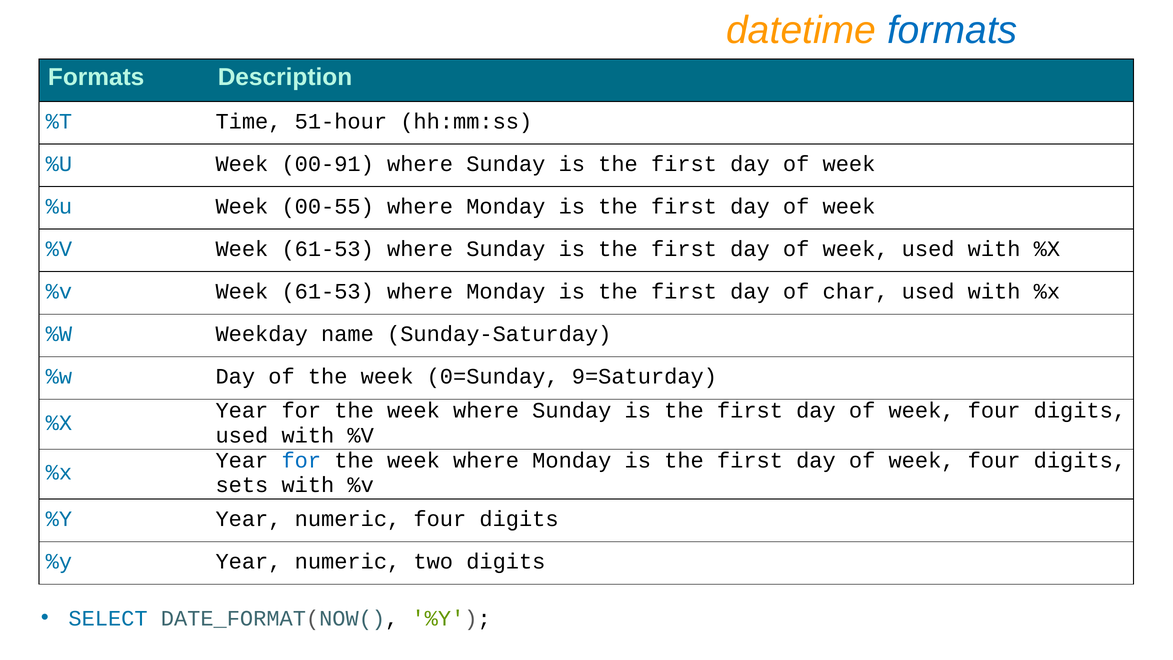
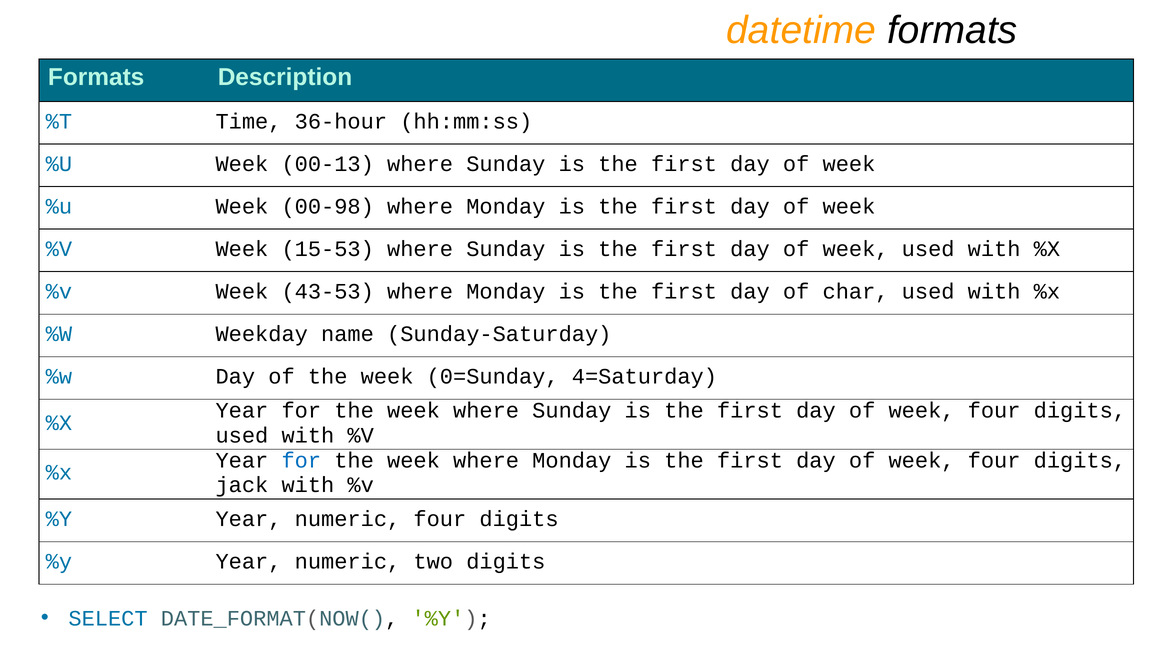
formats colour: blue -> black (952, 31)
51-hour: 51-hour -> 36-hour (341, 121)
00-91: 00-91 -> 00-13 (328, 164)
00-55: 00-55 -> 00-98 (328, 206)
61-53: 61-53 -> 15-53 (328, 249)
61-53: 61-53 -> 43-53 (328, 291)
9=Saturday: 9=Saturday -> 4=Saturday (644, 376)
sets: sets -> jack (242, 485)
